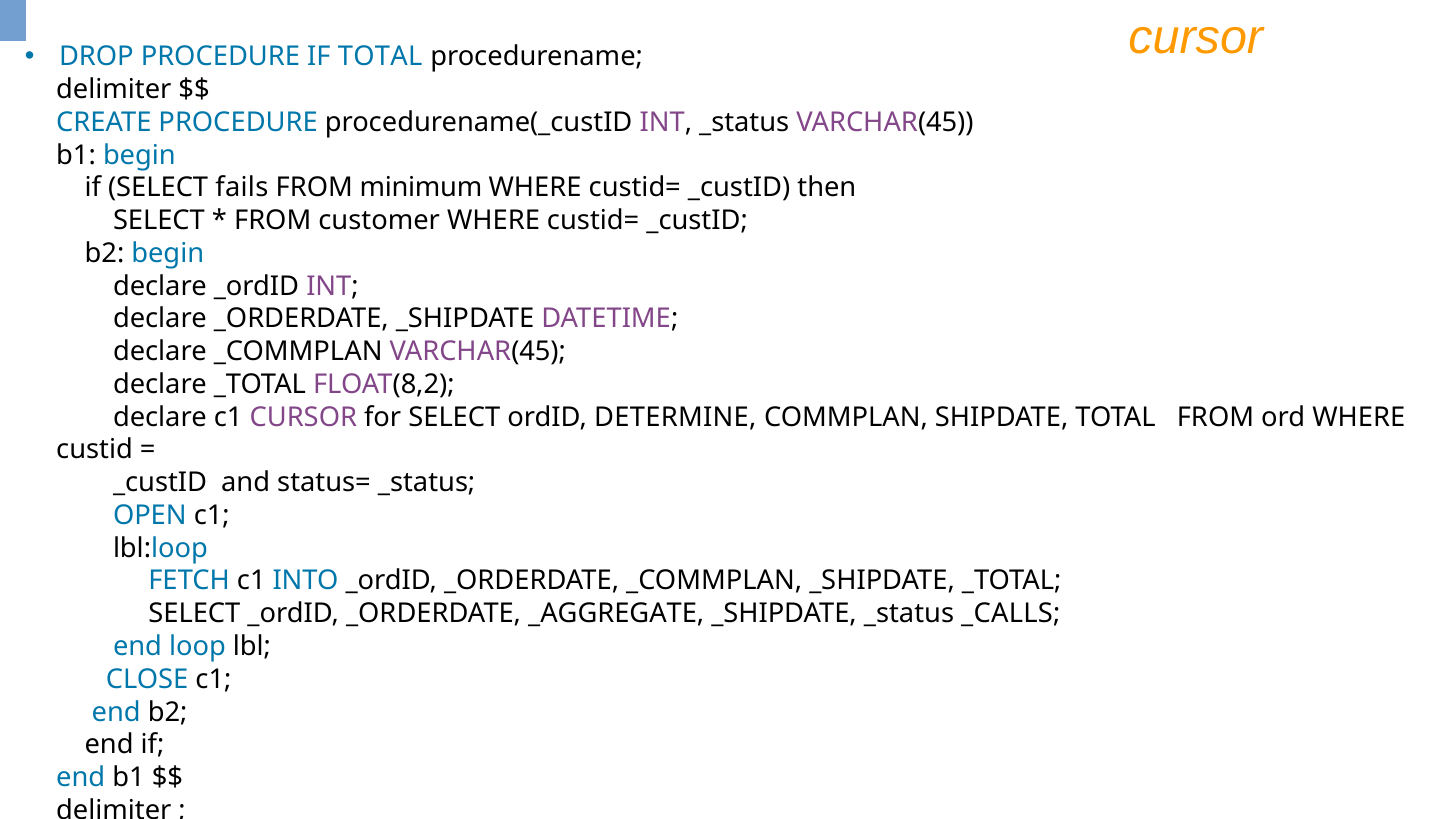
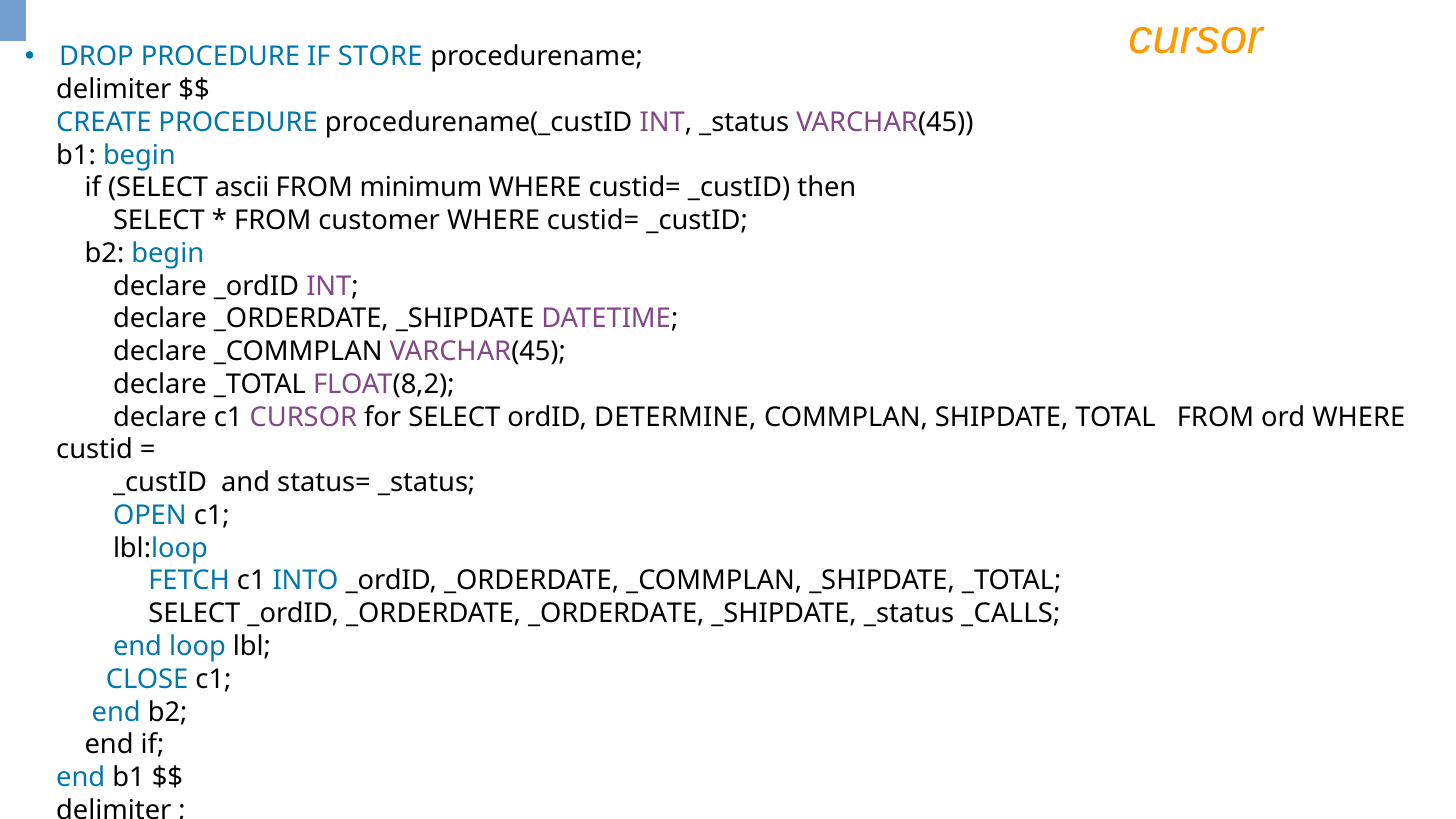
IF TOTAL: TOTAL -> STORE (380, 57)
fails: fails -> ascii (242, 188)
_ORDERDATE _AGGREGATE: _AGGREGATE -> _ORDERDATE (616, 614)
